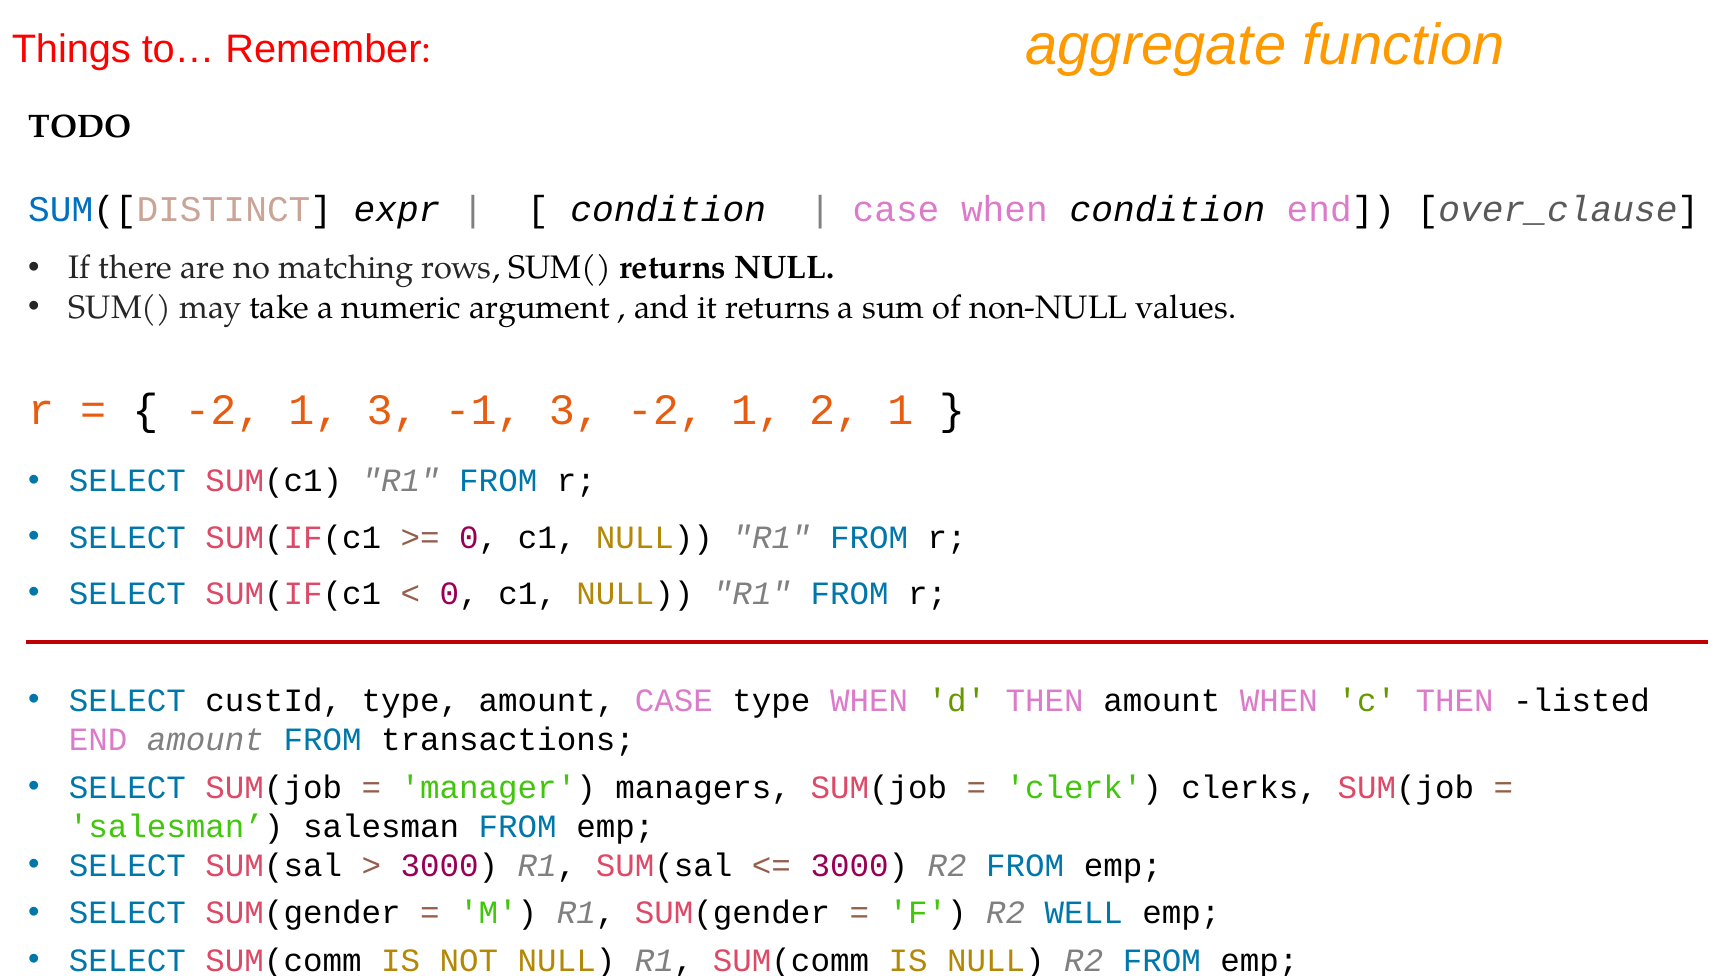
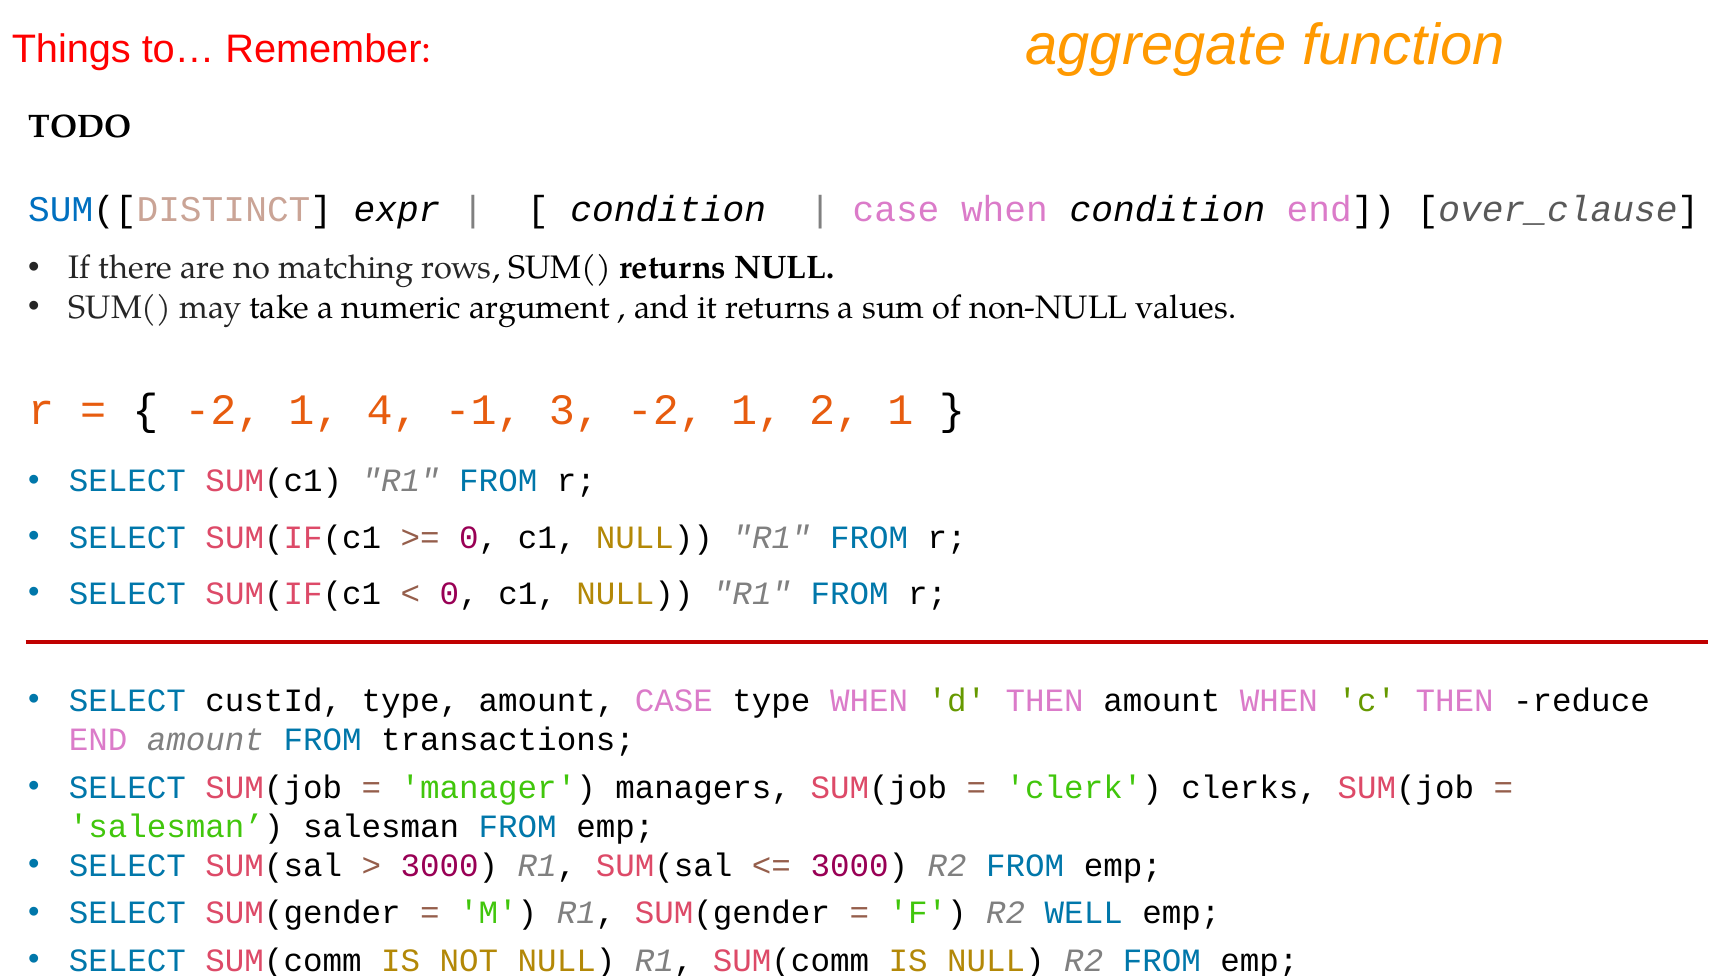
1 3: 3 -> 4 (393, 410)
listed: listed -> reduce (1581, 701)
